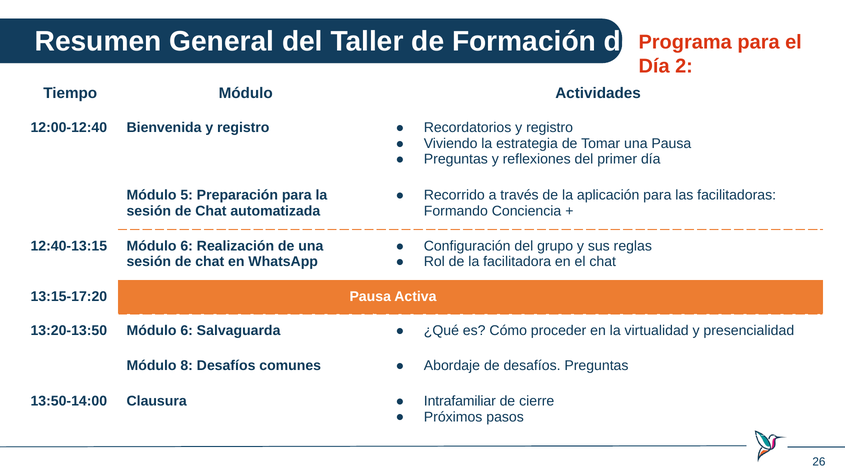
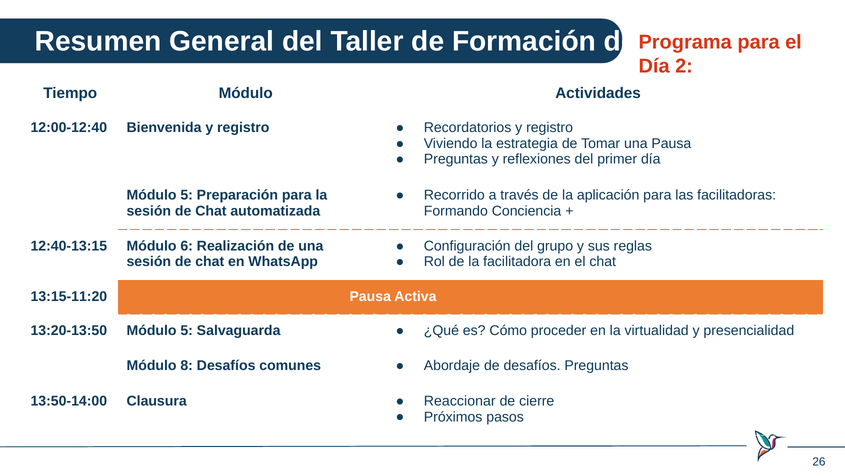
13:15-17:20: 13:15-17:20 -> 13:15-11:20 (69, 296)
13:20-13:50 Módulo 6: 6 -> 5 (187, 330)
Intrafamiliar: Intrafamiliar -> Reaccionar (460, 401)
